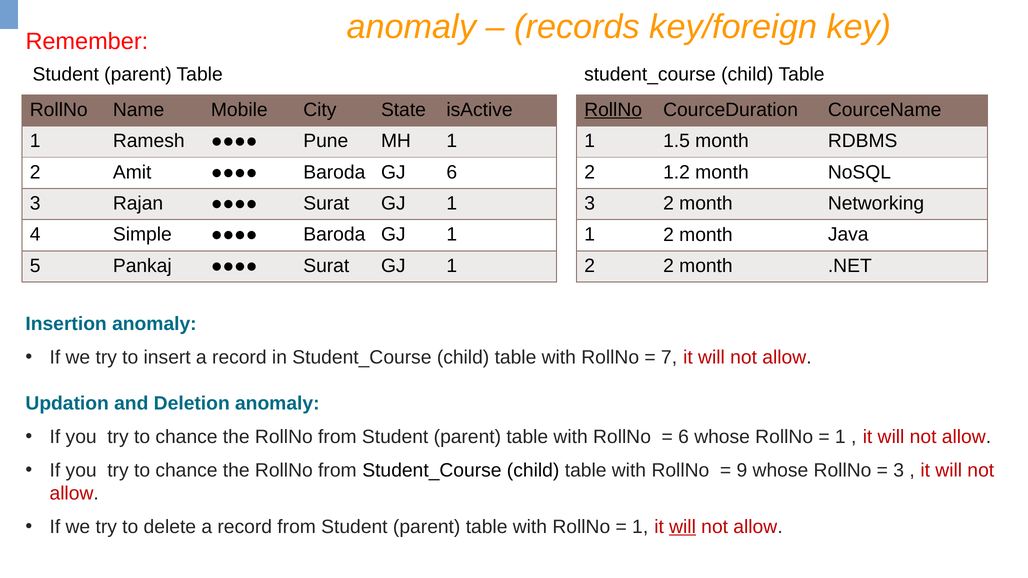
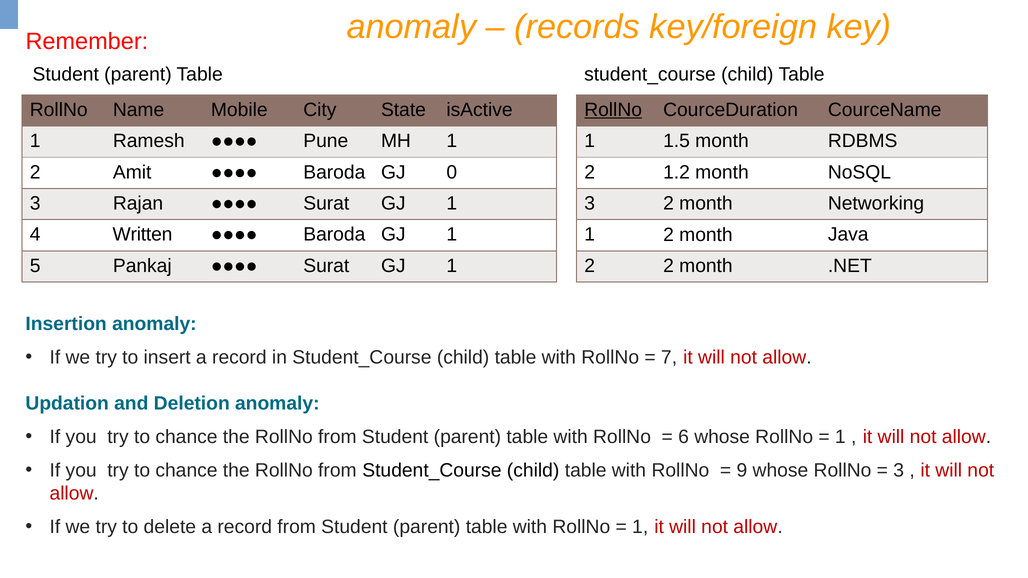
GJ 6: 6 -> 0 (452, 172)
Simple: Simple -> Written (142, 235)
will underline: present -> none (683, 527)
